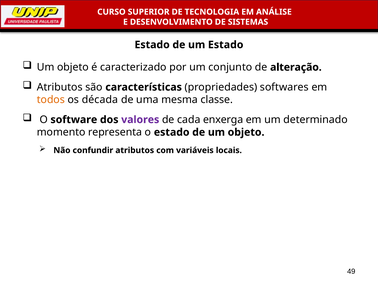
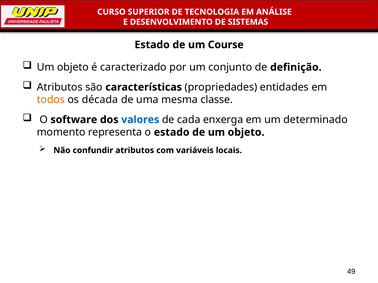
um Estado: Estado -> Course (226, 45)
alteração: alteração -> definição (296, 67)
softwares: softwares -> entidades (284, 87)
valores colour: purple -> blue (140, 120)
